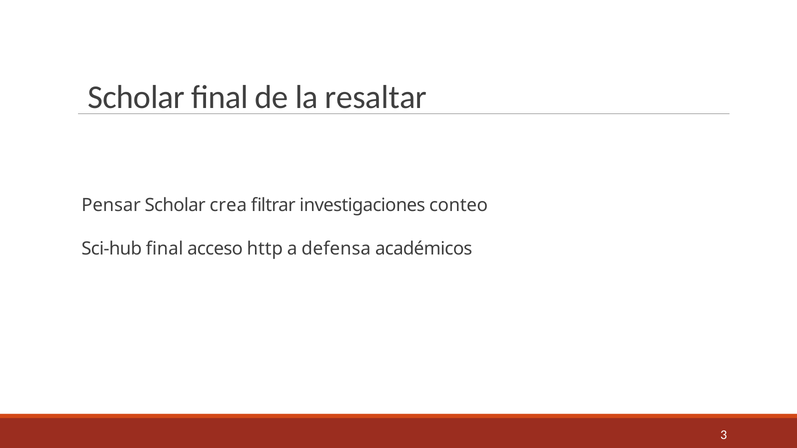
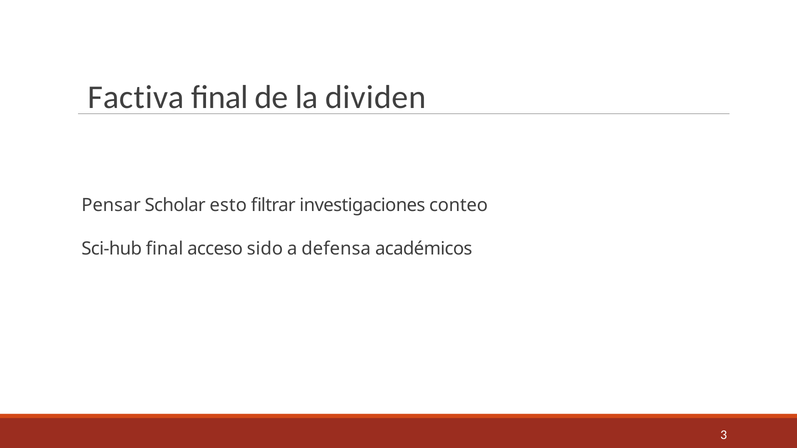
Scholar: Scholar -> Factiva (136, 98)
resaltar: resaltar -> dividen (376, 98)
crea: crea -> esto (228, 205)
http: http -> sido (265, 249)
